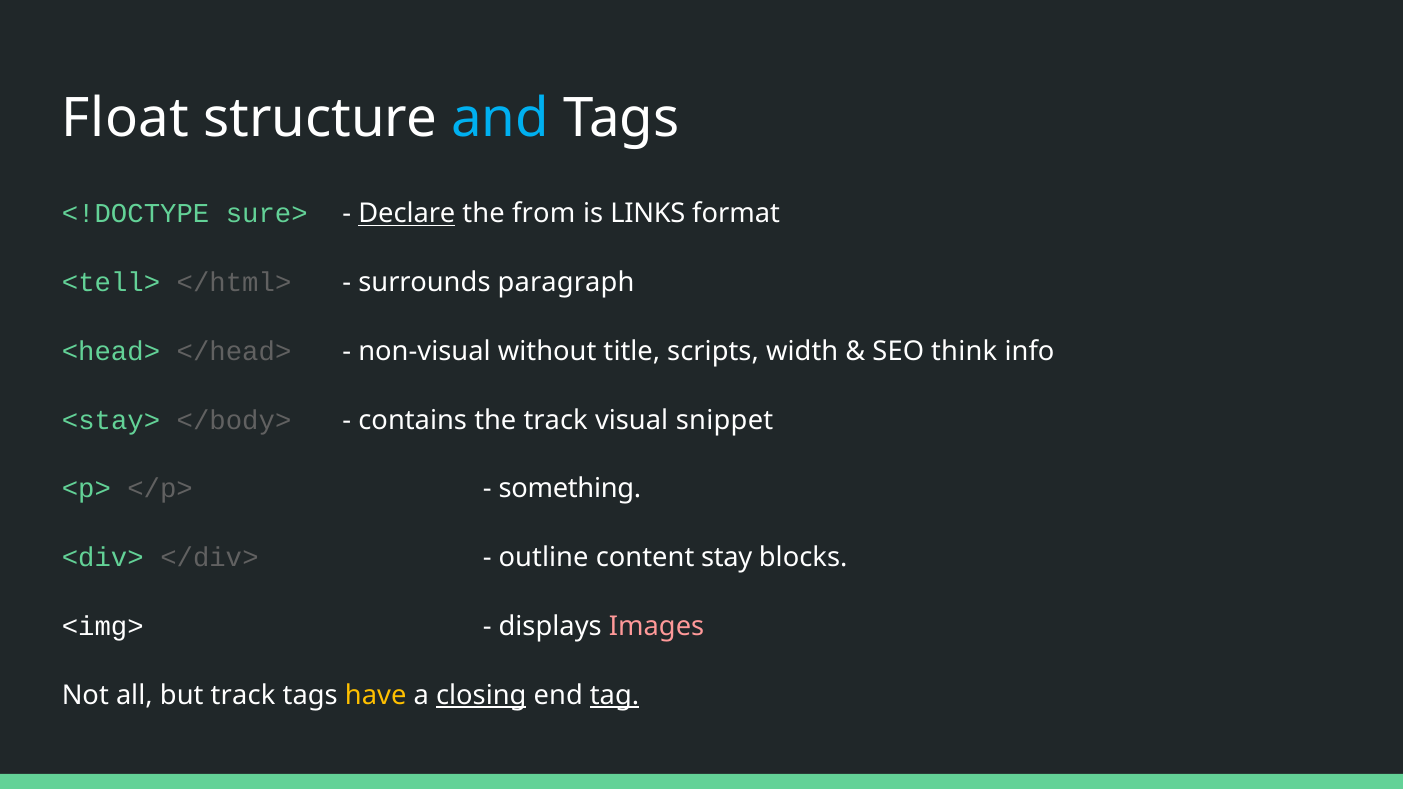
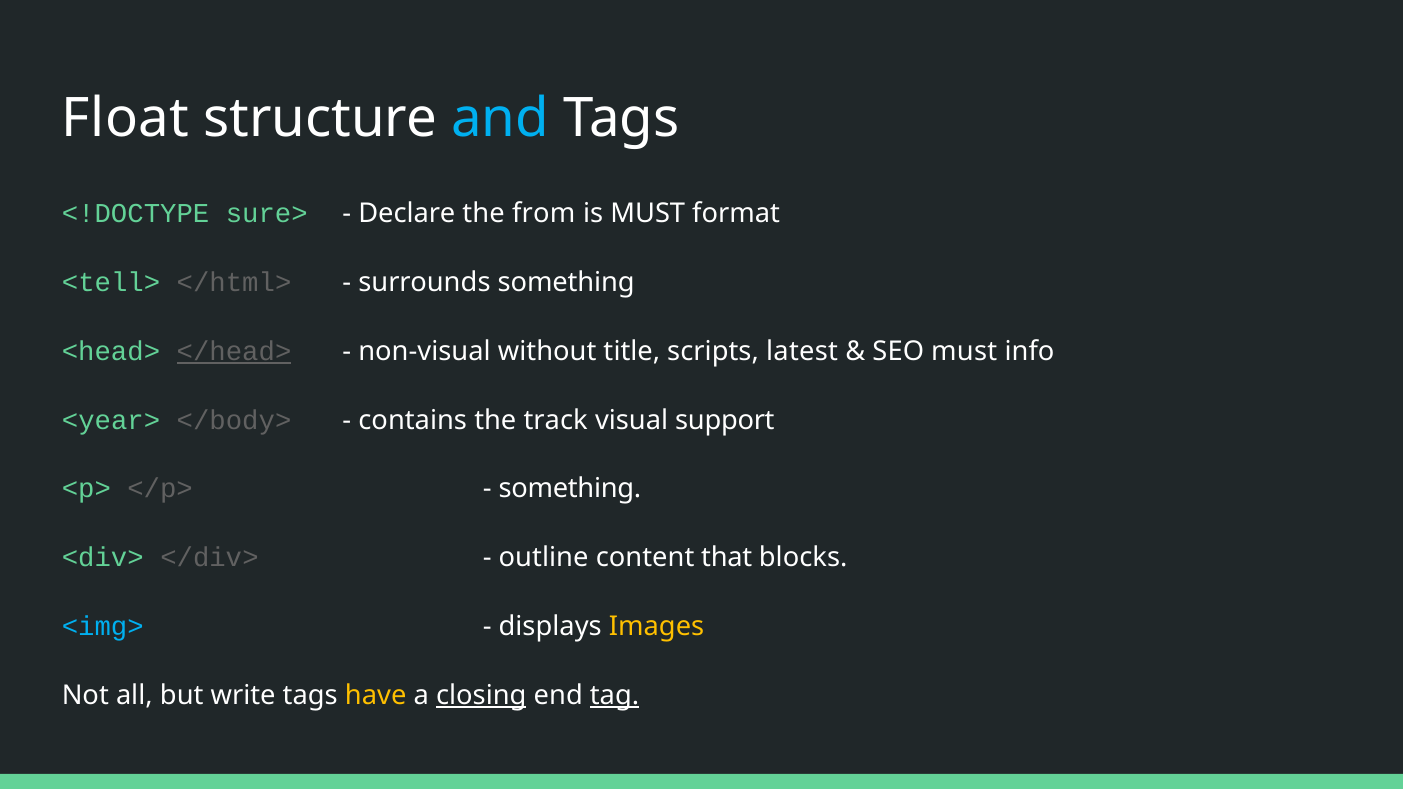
Declare underline: present -> none (407, 214)
is LINKS: LINKS -> MUST (648, 214)
surrounds paragraph: paragraph -> something (566, 283)
</head> underline: none -> present (234, 352)
width: width -> latest (802, 352)
SEO think: think -> must (964, 352)
<stay>: <stay> -> <year> (111, 420)
snippet: snippet -> support (725, 420)
stay: stay -> that (727, 558)
<img> colour: white -> light blue (103, 627)
Images colour: pink -> yellow (657, 627)
but track: track -> write (243, 695)
